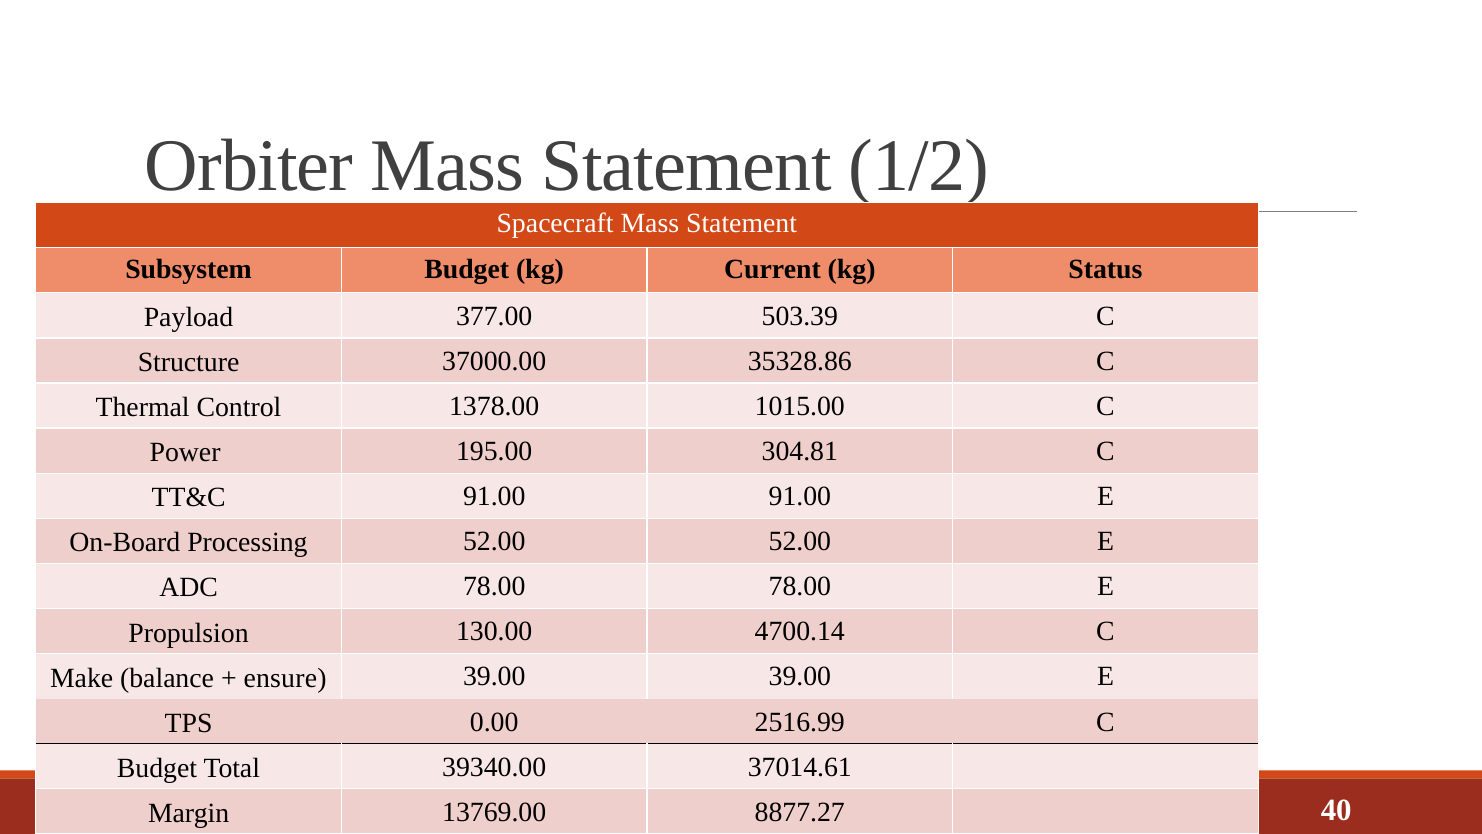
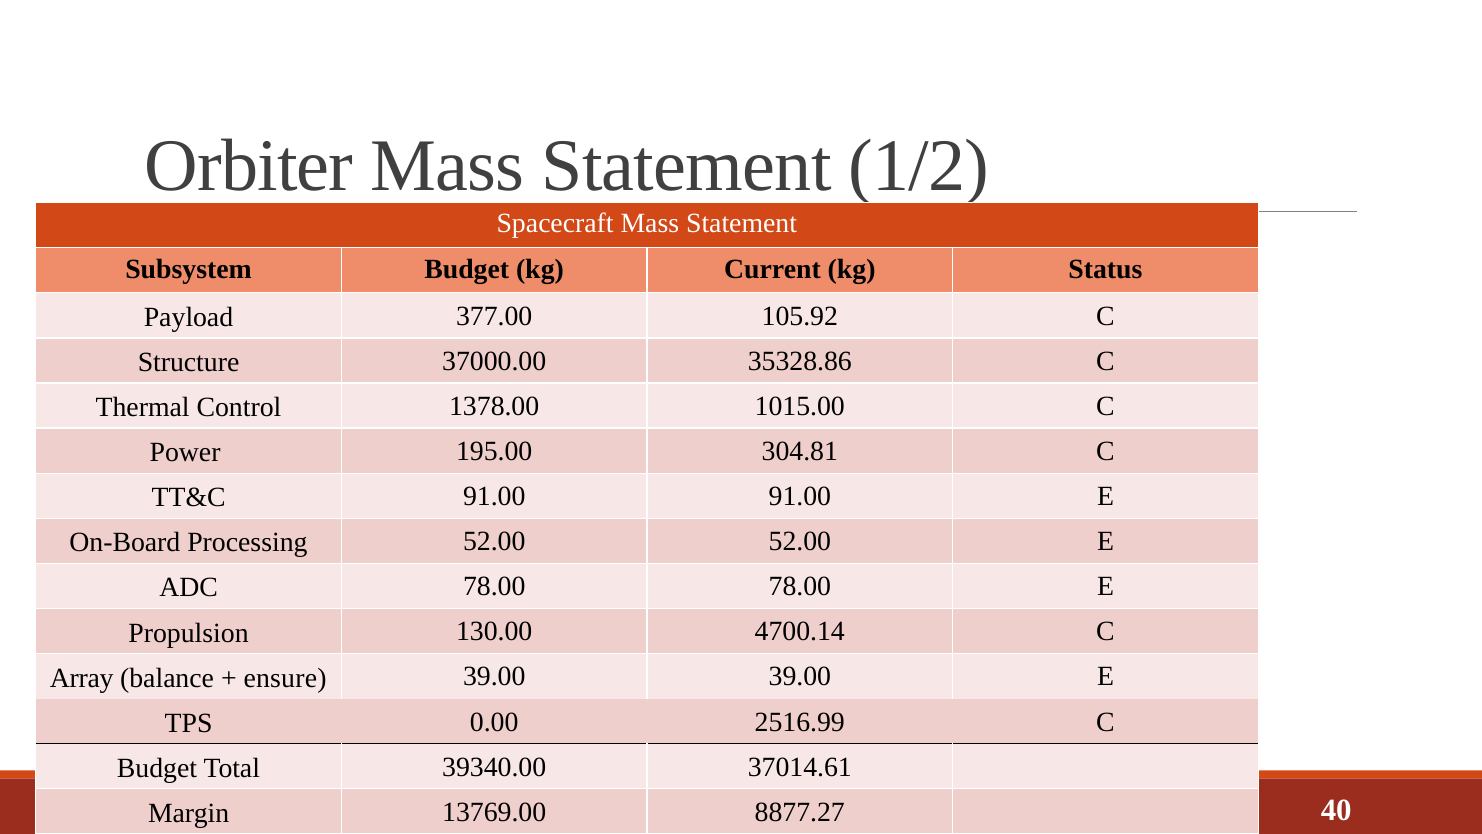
503.39: 503.39 -> 105.92 (800, 316)
Make: Make -> Array (82, 678)
